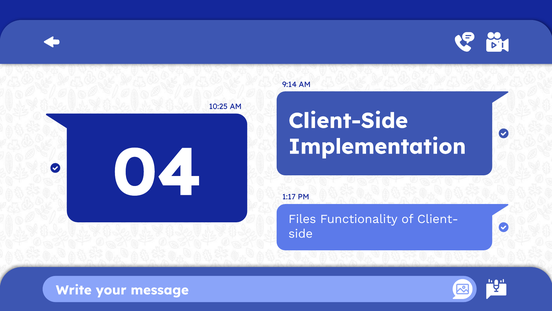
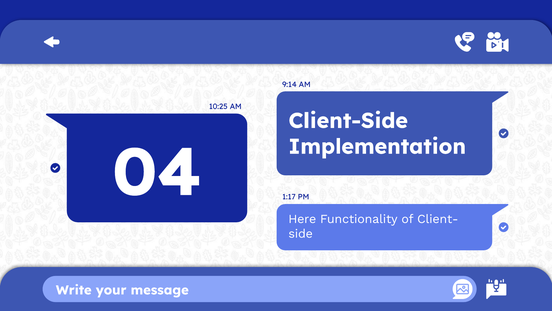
Files: Files -> Here (302, 219)
